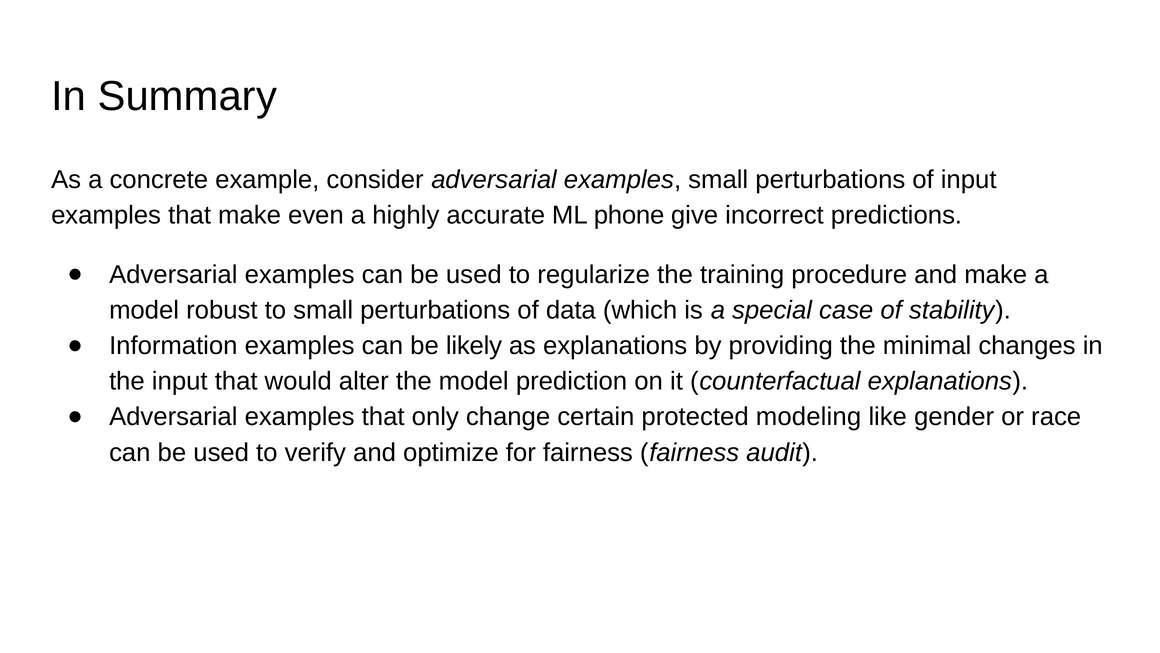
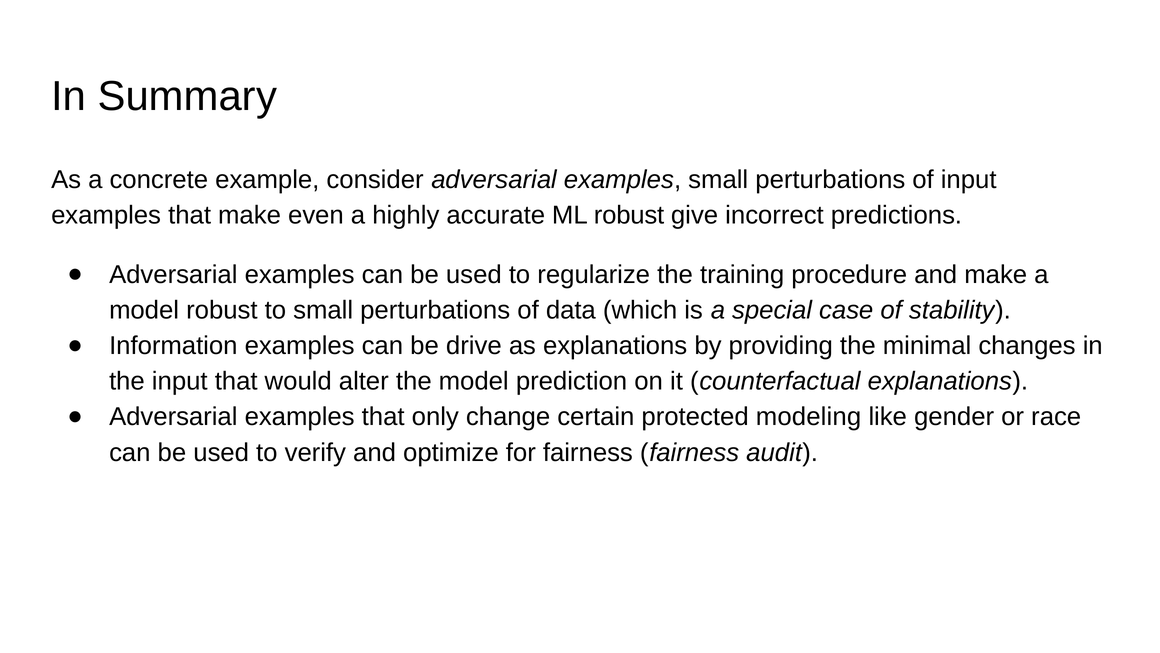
ML phone: phone -> robust (629, 215)
likely: likely -> drive (474, 346)
